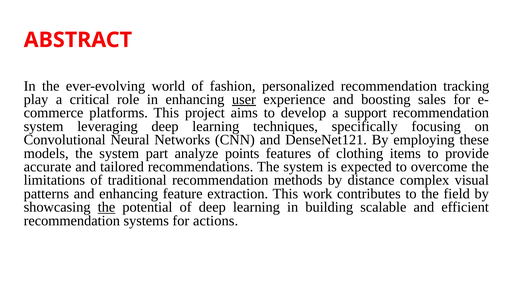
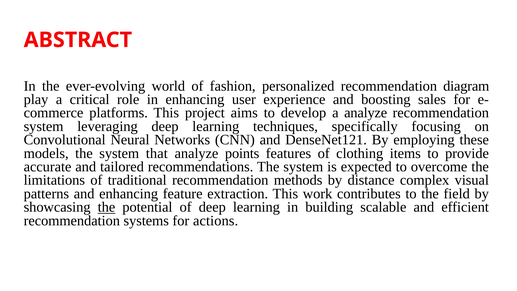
tracking: tracking -> diagram (466, 86)
user underline: present -> none (244, 99)
a support: support -> analyze (366, 113)
part: part -> that (157, 153)
